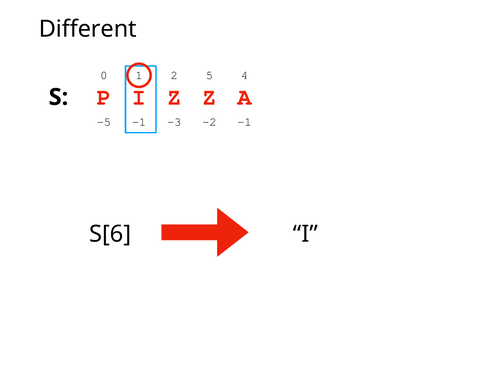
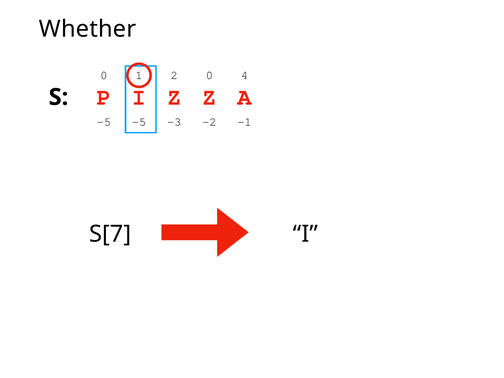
Different: Different -> Whether (88, 29)
2 5: 5 -> 0 (209, 75)
-5 -1: -1 -> -5 (139, 122)
S[6: S[6 -> S[7 (110, 234)
